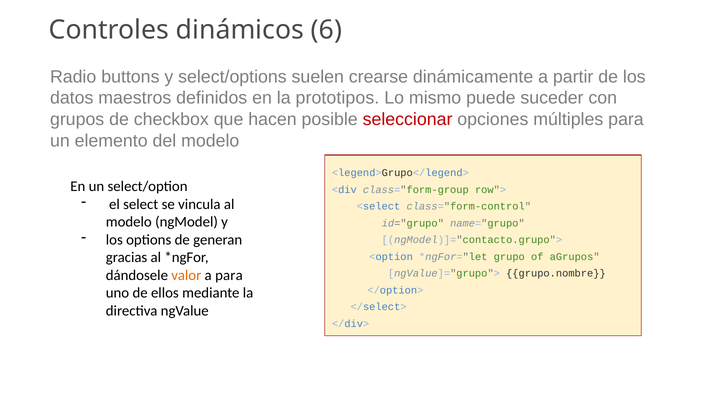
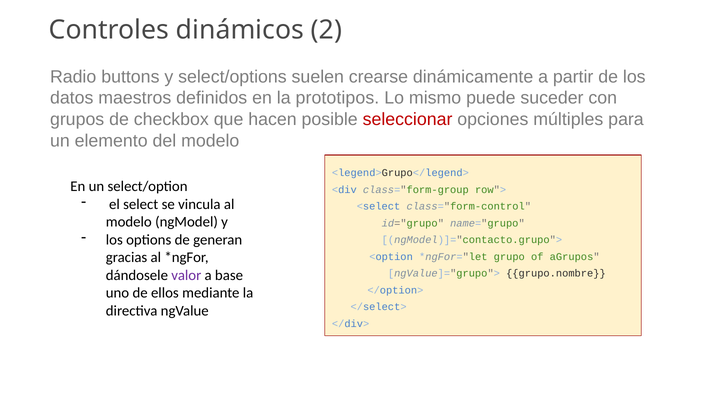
6: 6 -> 2 (326, 30)
valor colour: orange -> purple (186, 275)
a para: para -> base (229, 275)
